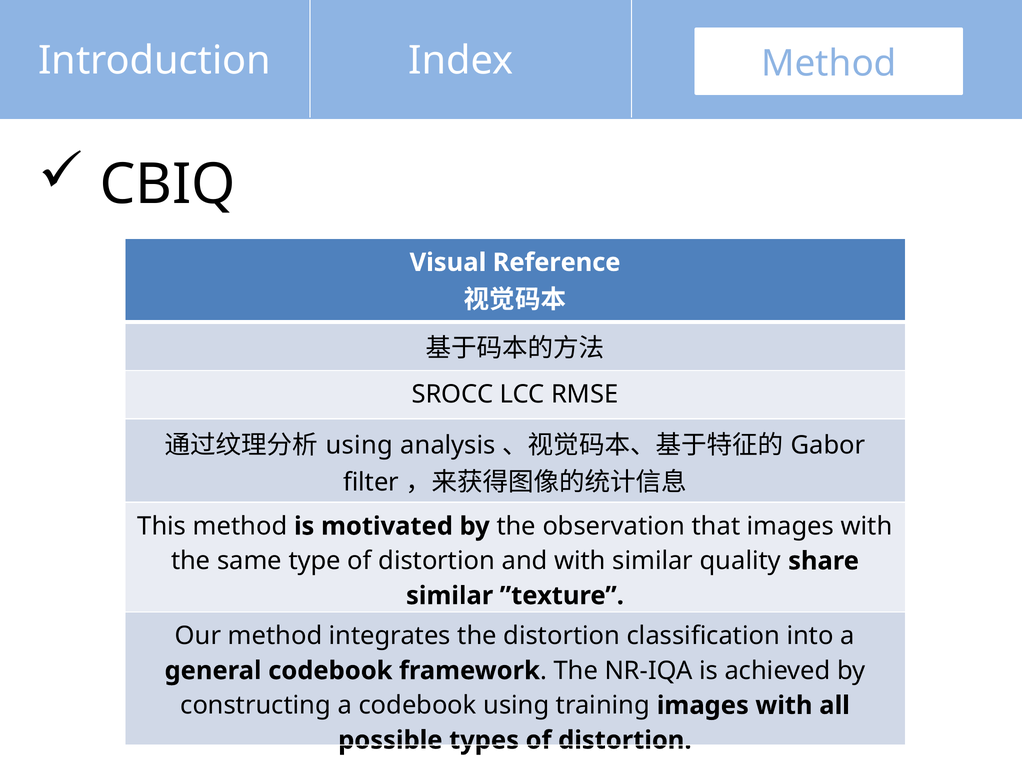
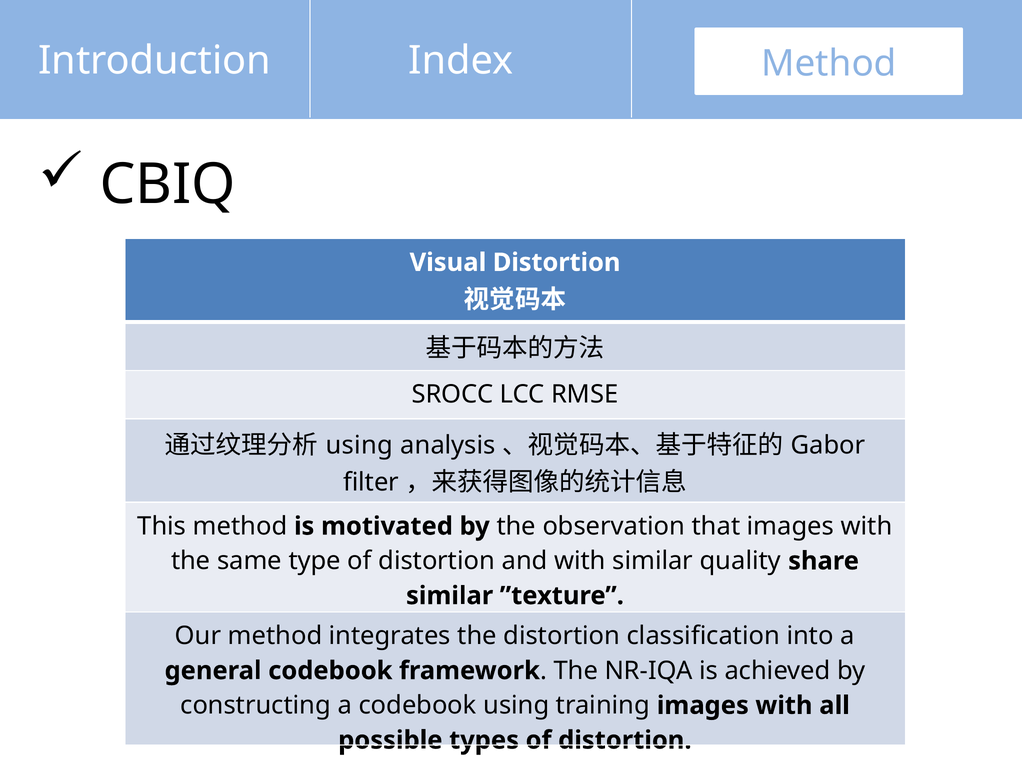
Visual Reference: Reference -> Distortion (557, 263)
